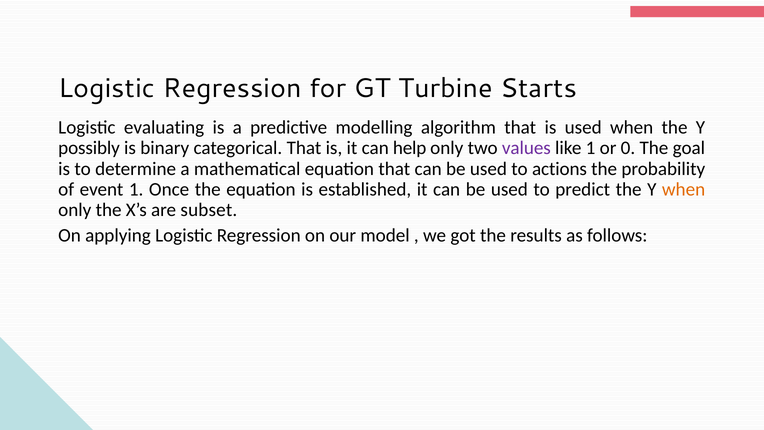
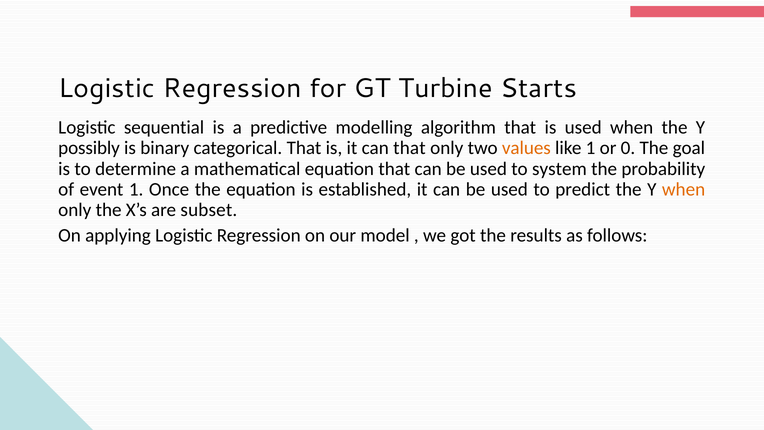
evaluating: evaluating -> sequential (164, 127)
can help: help -> that (409, 148)
values colour: purple -> orange (526, 148)
actions: actions -> system (559, 169)
